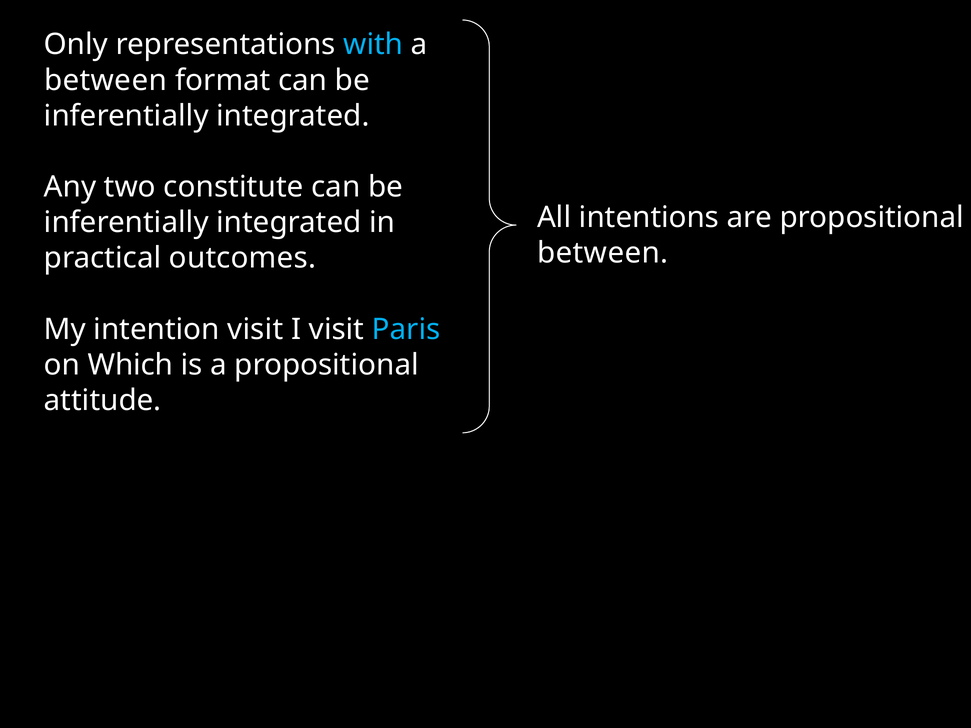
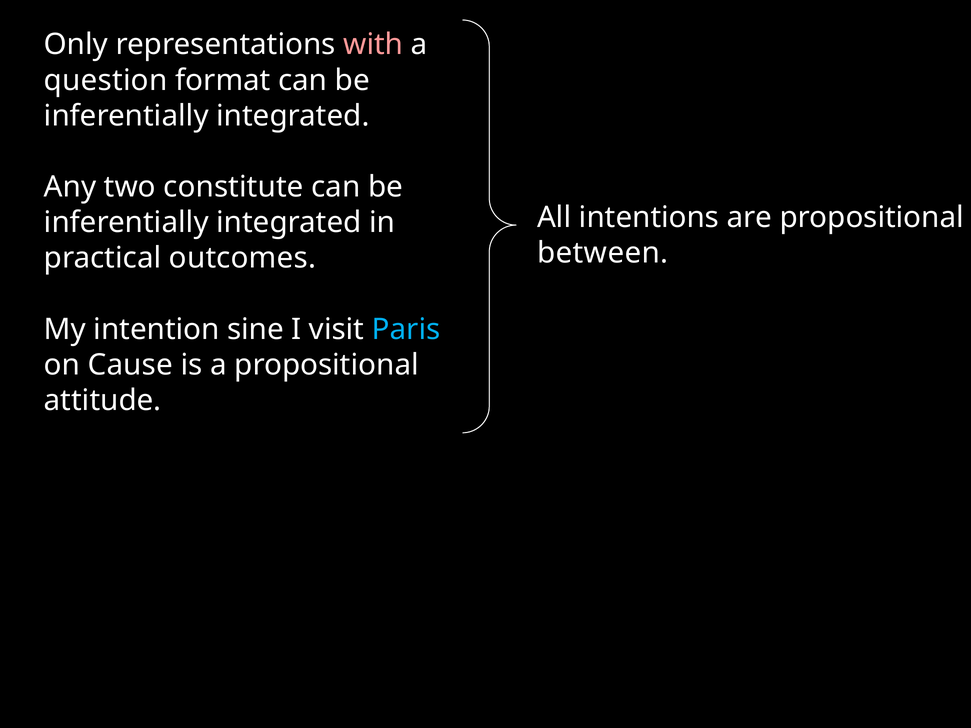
with colour: light blue -> pink (373, 45)
between: between -> question (106, 80)
intention visit: visit -> sine (256, 329)
Which: Which -> Cause (130, 365)
